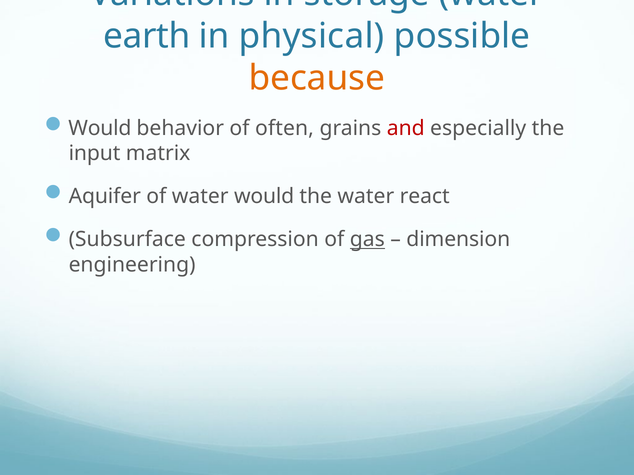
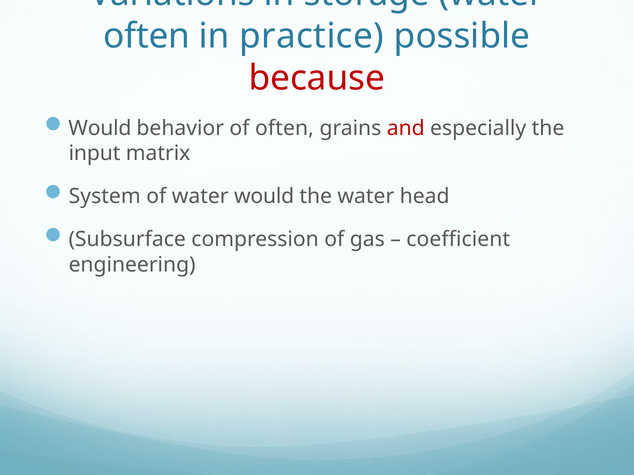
earth: earth -> often (147, 36)
physical: physical -> practice (312, 36)
because colour: orange -> red (317, 78)
Aquifer: Aquifer -> System (105, 197)
react: react -> head (425, 197)
gas underline: present -> none (367, 240)
dimension: dimension -> coefficient (458, 240)
